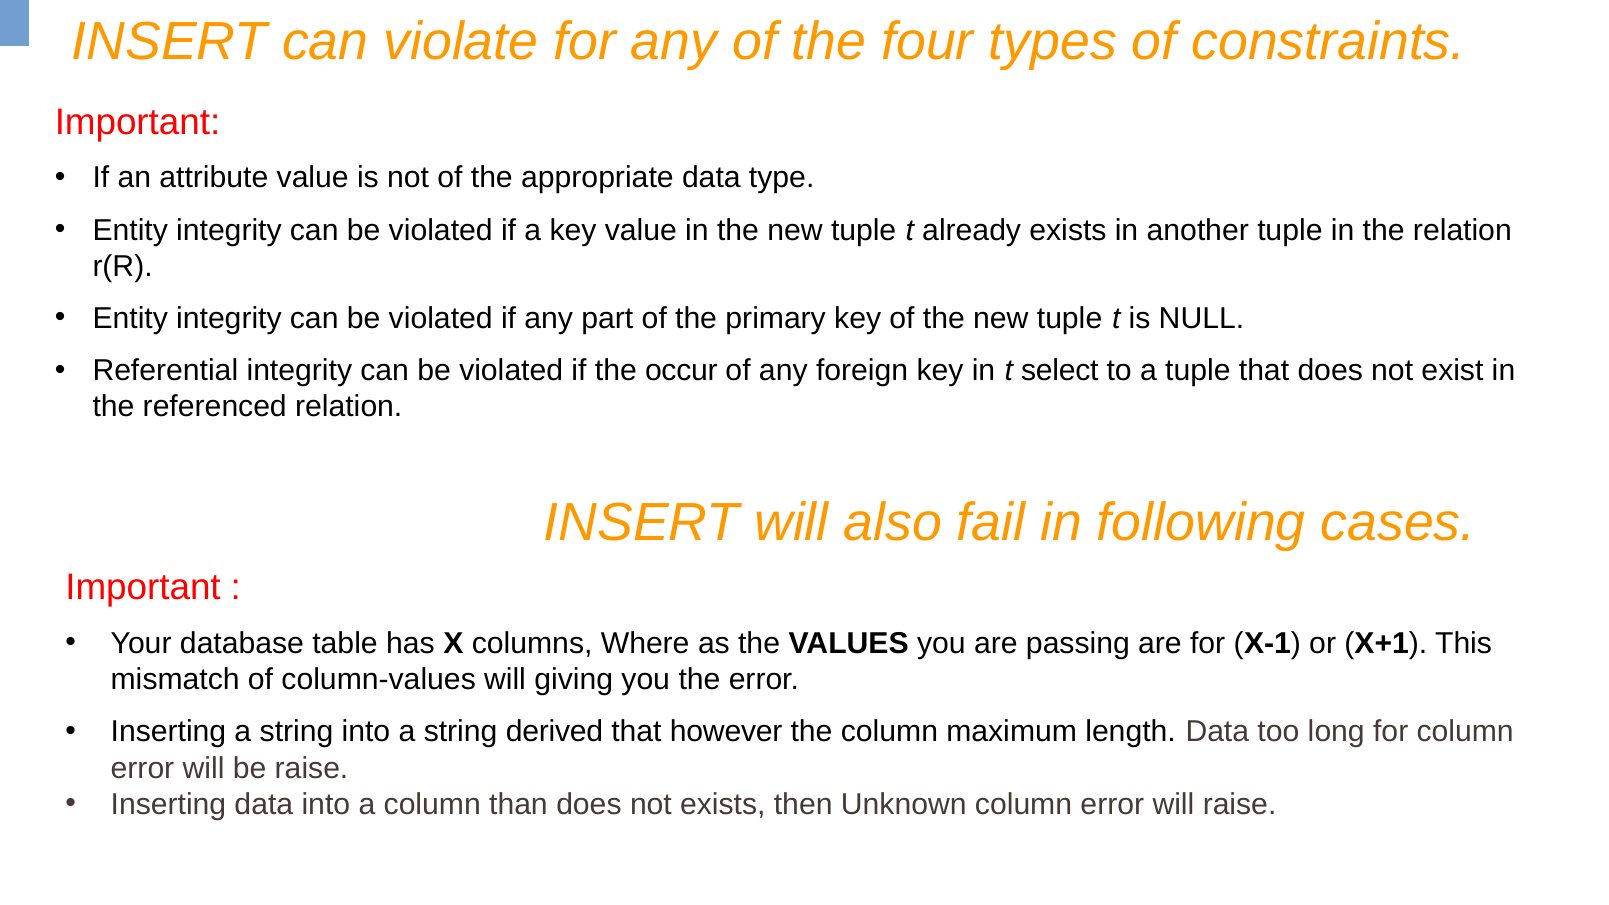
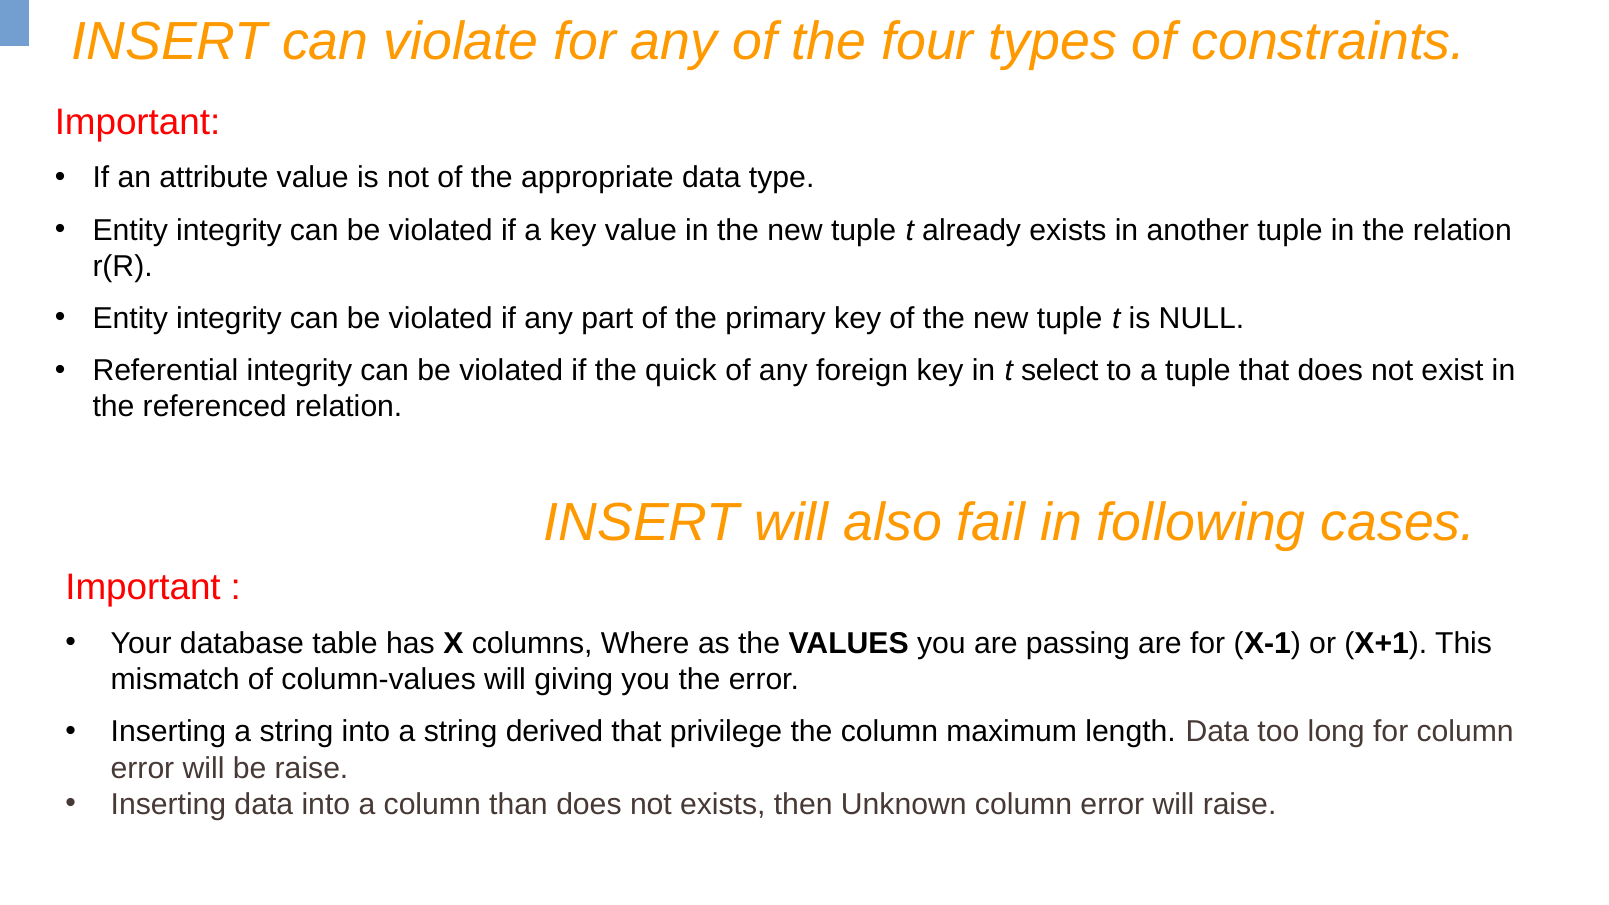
occur: occur -> quick (681, 371)
however: however -> privilege (726, 732)
